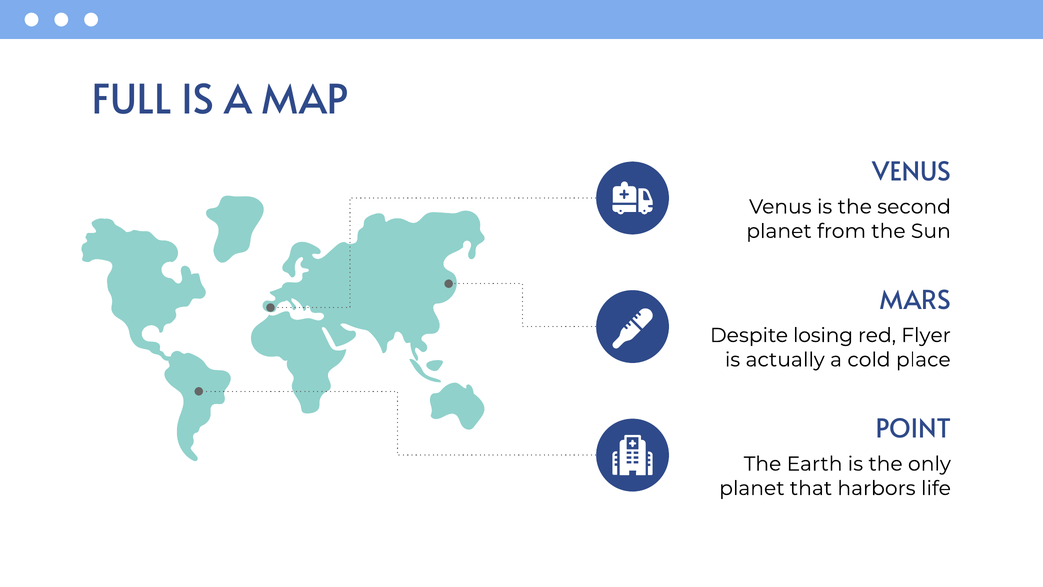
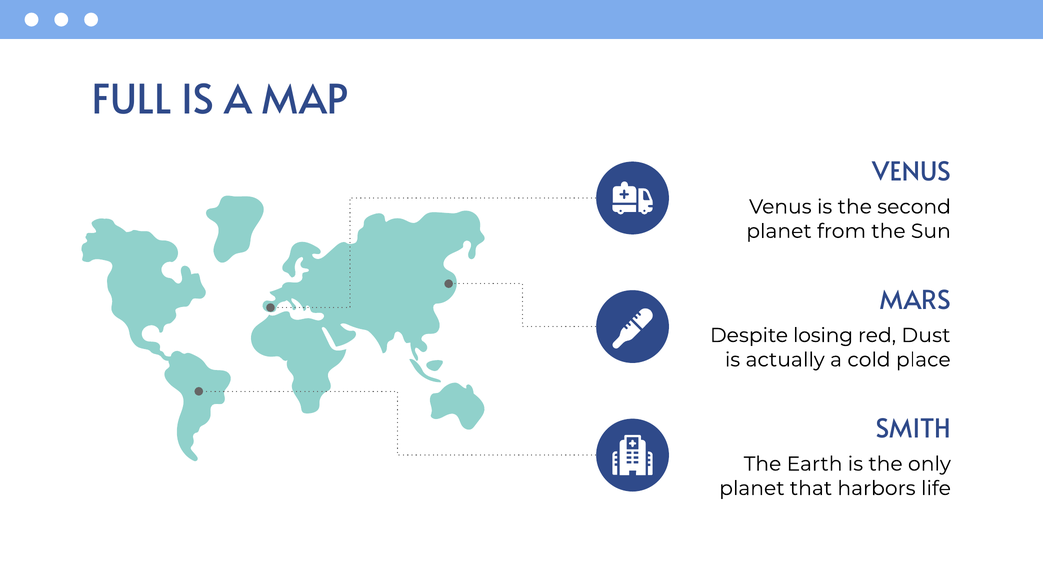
Flyer: Flyer -> Dust (926, 335)
POINT: POINT -> SMITH (913, 429)
